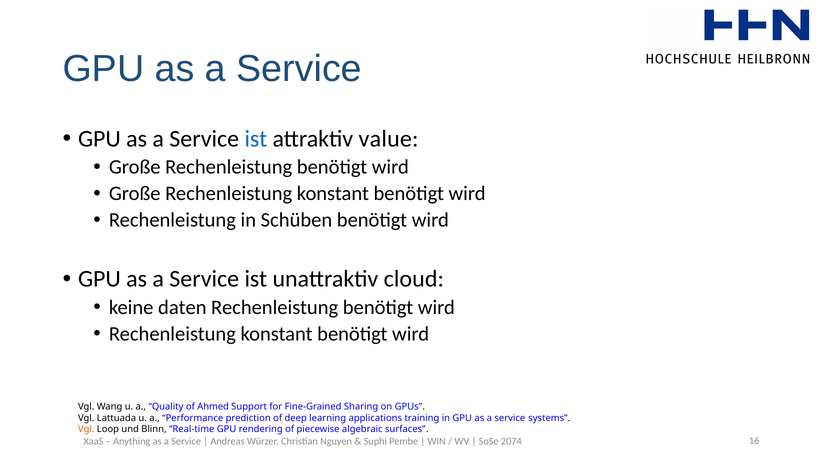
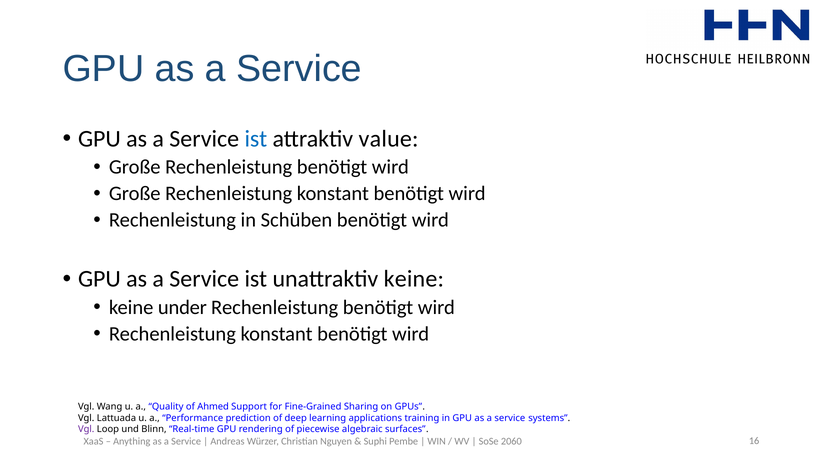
unattraktiv cloud: cloud -> keine (414, 279)
daten: daten -> under (182, 308)
Vgl colour: orange -> purple (86, 430)
2074: 2074 -> 2060 (511, 442)
